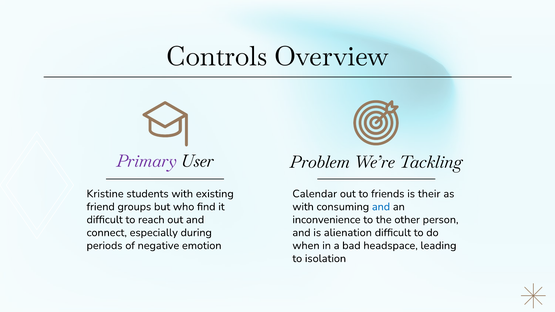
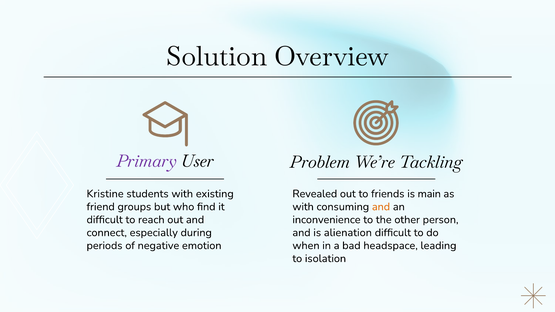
Controls: Controls -> Solution (217, 57)
Calendar: Calendar -> Revealed (315, 194)
their: their -> main (429, 194)
and colour: blue -> orange (381, 207)
